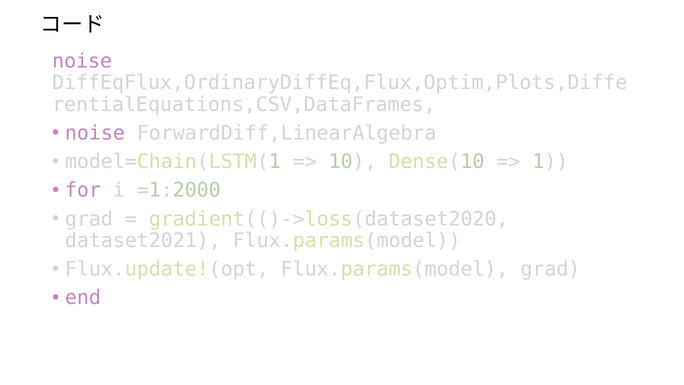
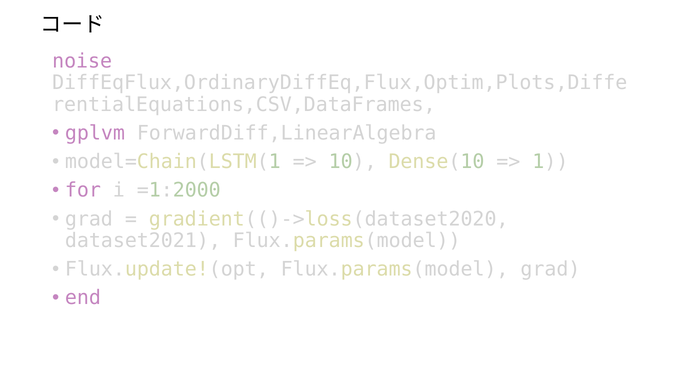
noise: noise -> gplvm (95, 133)
